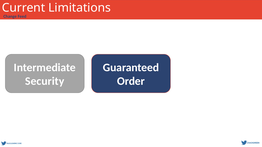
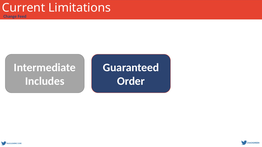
Security: Security -> Includes (45, 81)
